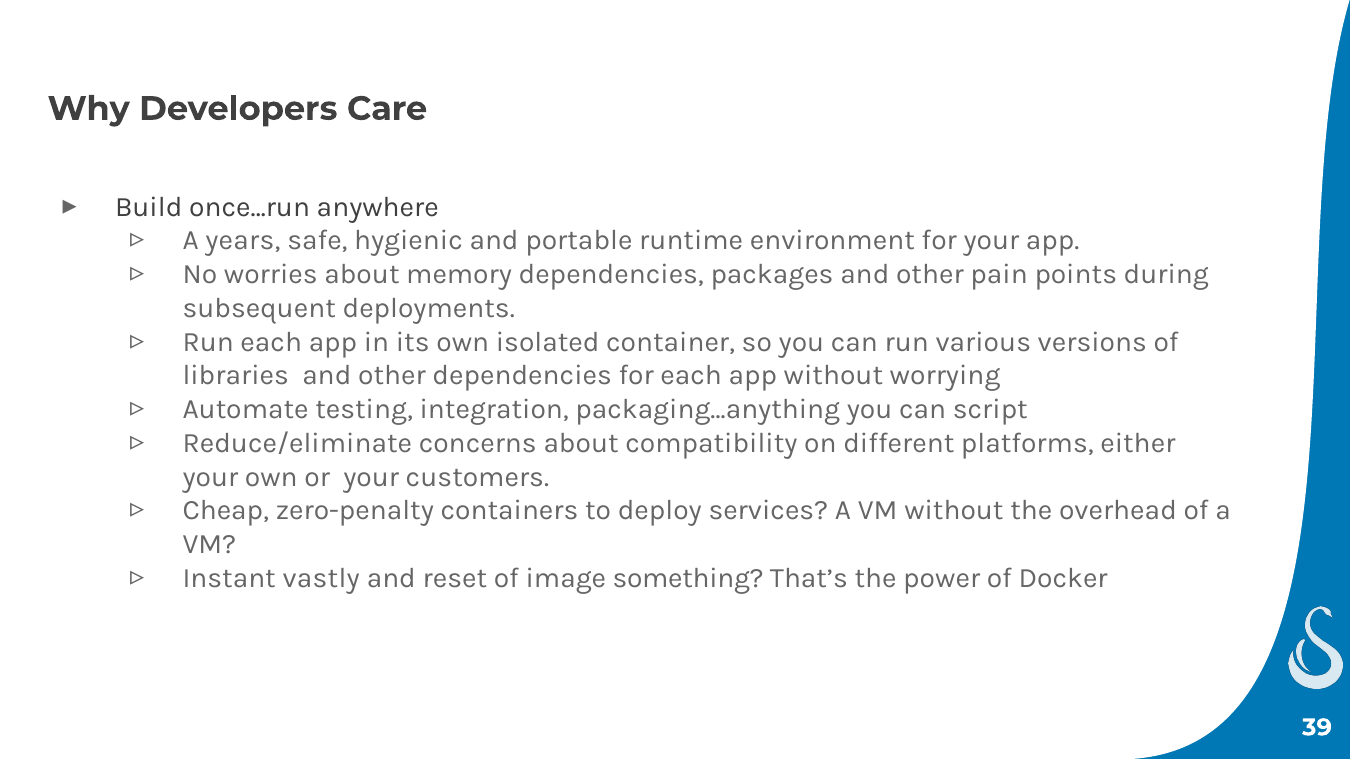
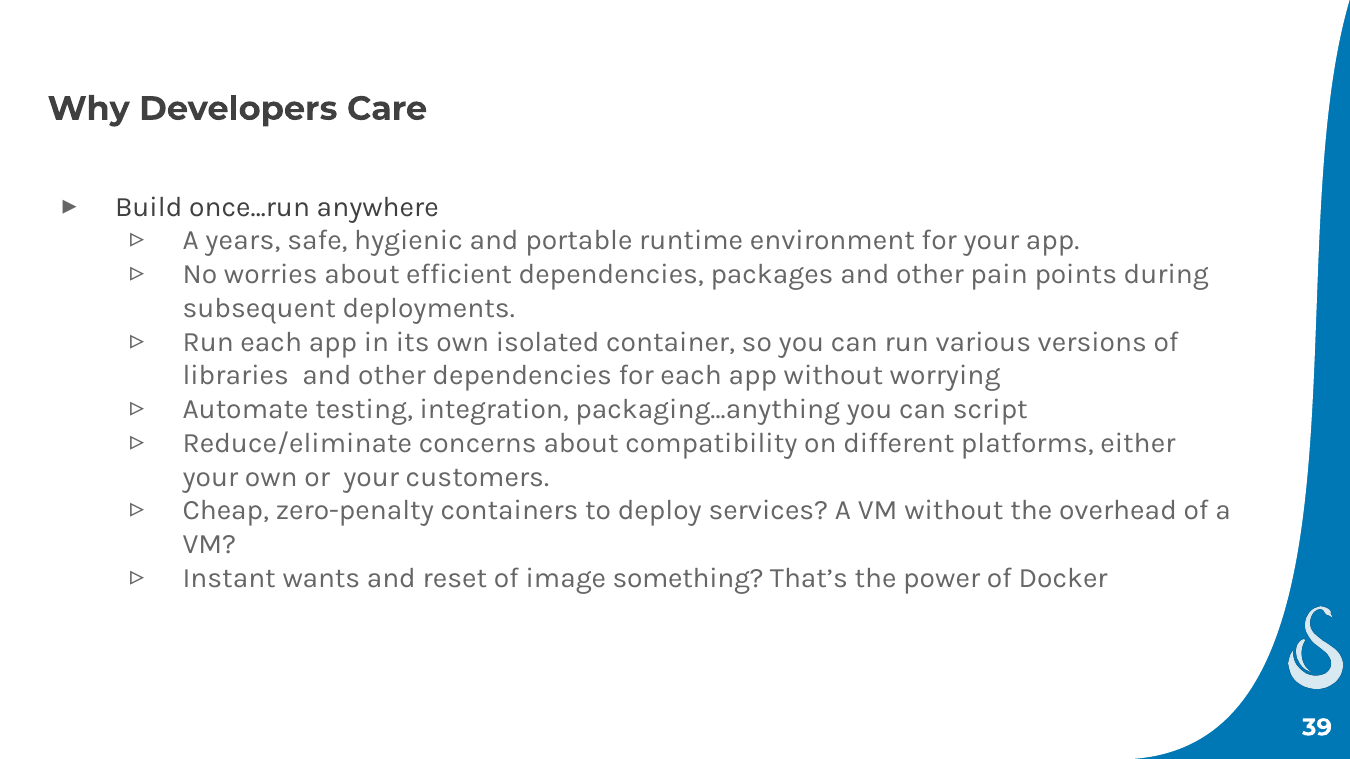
memory: memory -> efficient (459, 274)
vastly: vastly -> wants (321, 578)
